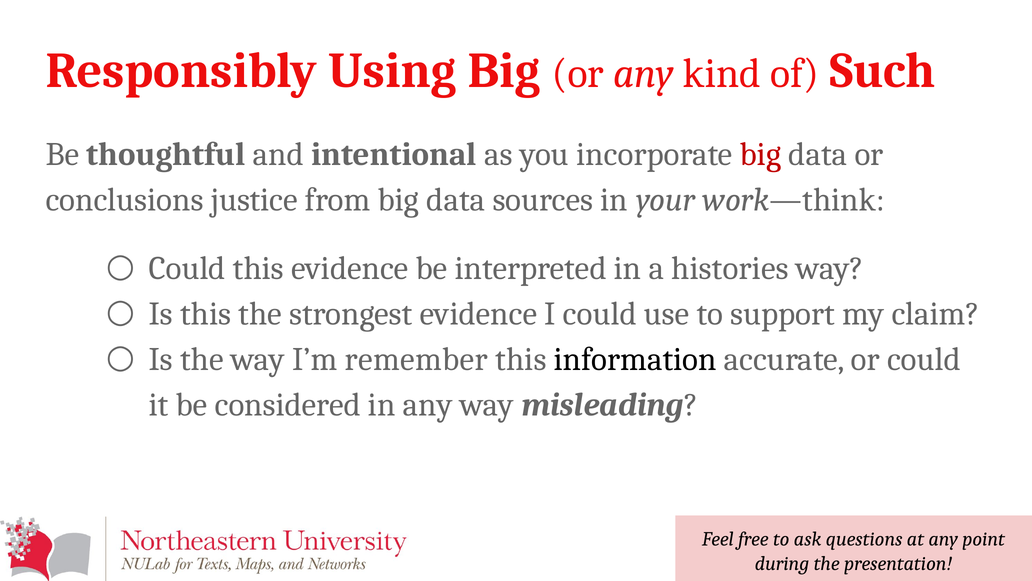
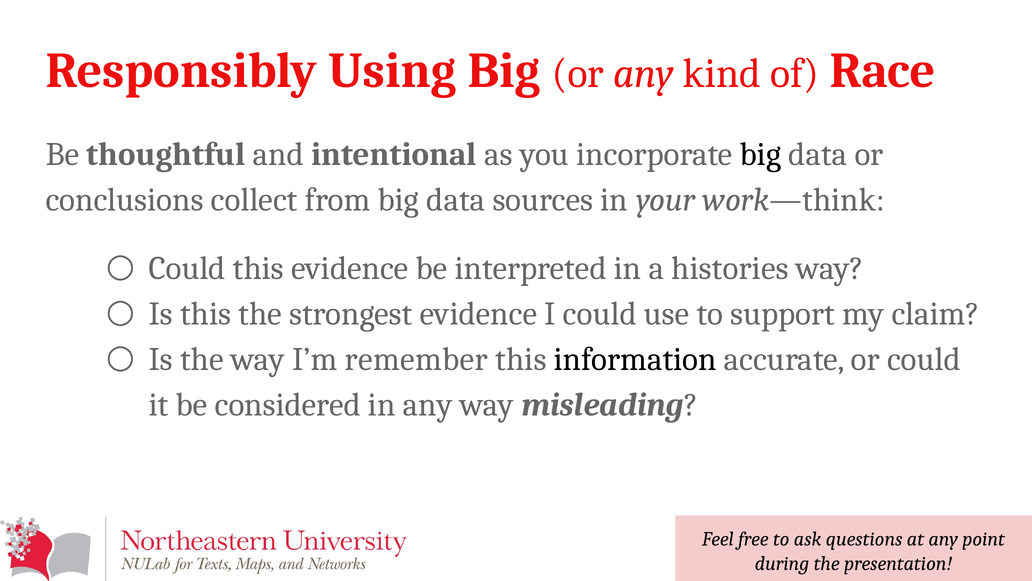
Such: Such -> Race (883, 71)
big colour: red -> black (760, 154)
justice: justice -> collect (254, 200)
